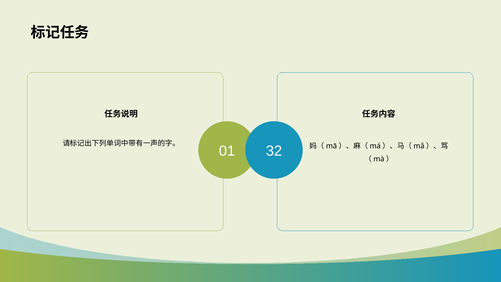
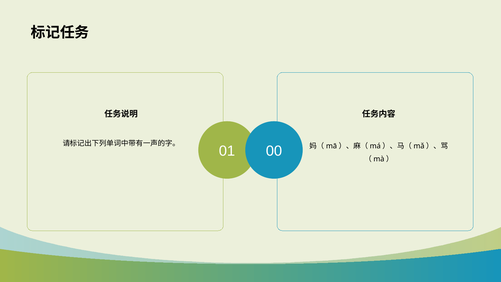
32: 32 -> 00 (274, 151)
